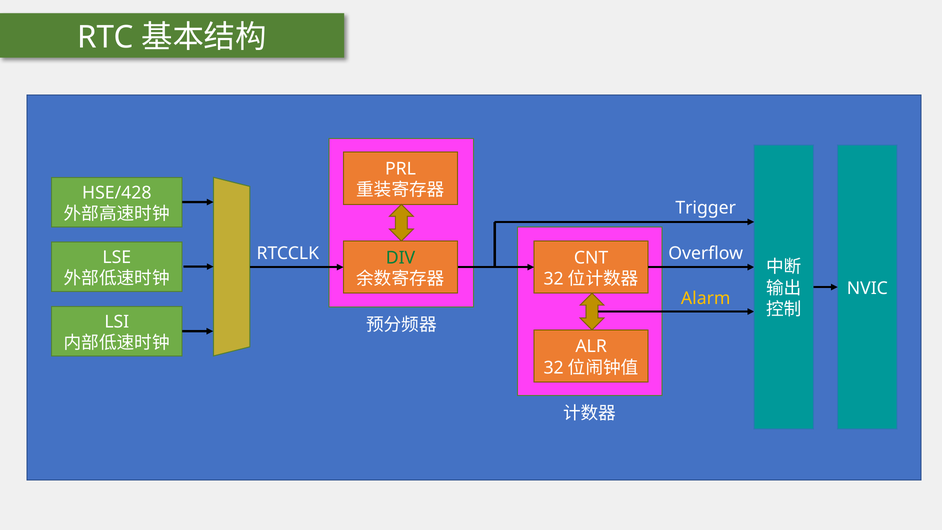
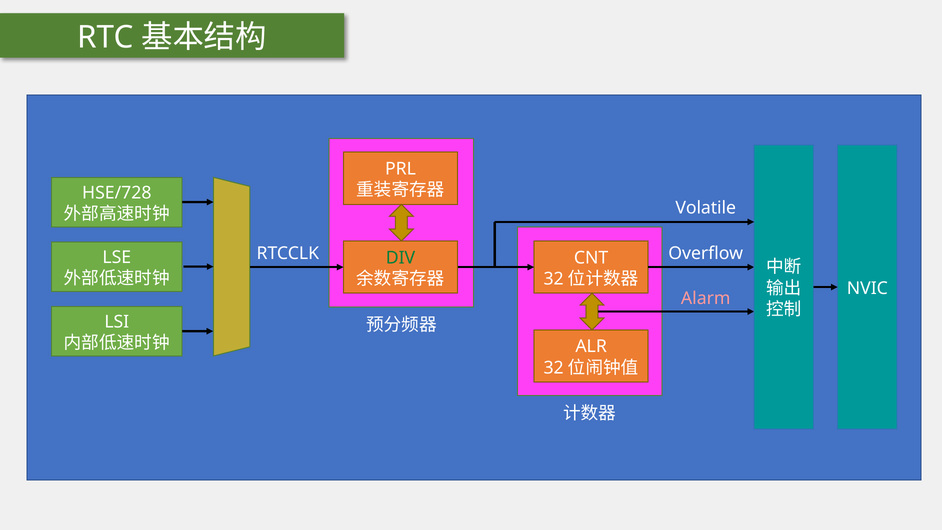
HSE/428: HSE/428 -> HSE/728 (117, 193)
Trigger: Trigger -> Volatile (706, 208)
Alarm colour: yellow -> pink (706, 298)
